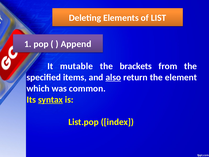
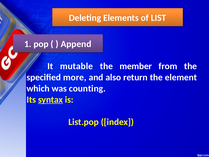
brackets: brackets -> member (136, 66)
items: items -> more (75, 77)
also underline: present -> none (113, 77)
common: common -> counting (87, 88)
